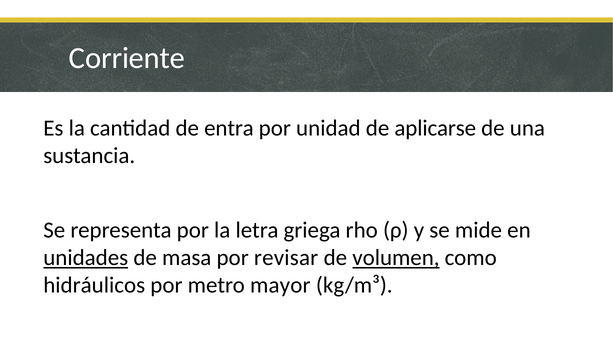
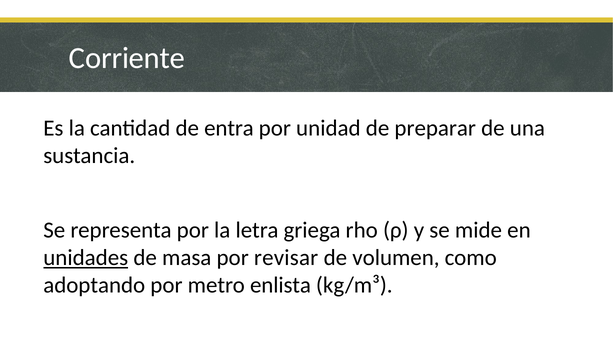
aplicarse: aplicarse -> preparar (435, 128)
volumen underline: present -> none (396, 258)
hidráulicos: hidráulicos -> adoptando (94, 285)
mayor: mayor -> enlista (280, 285)
